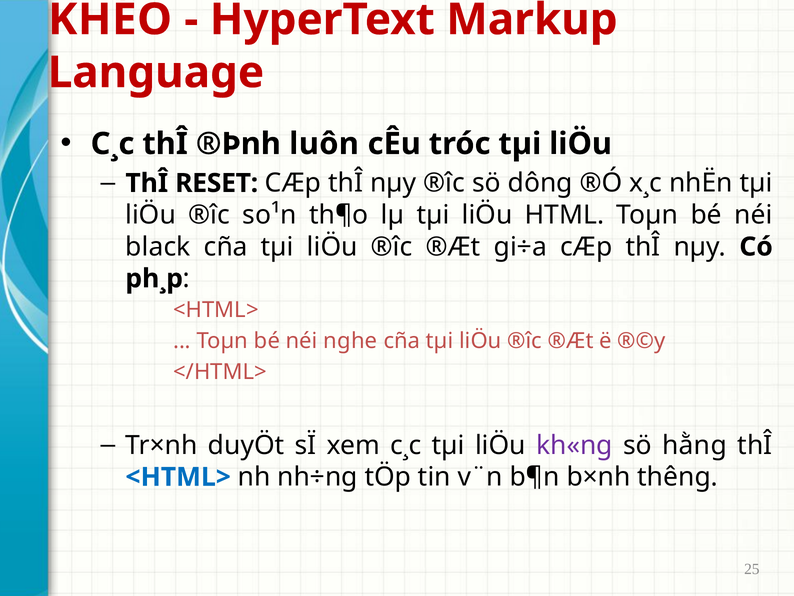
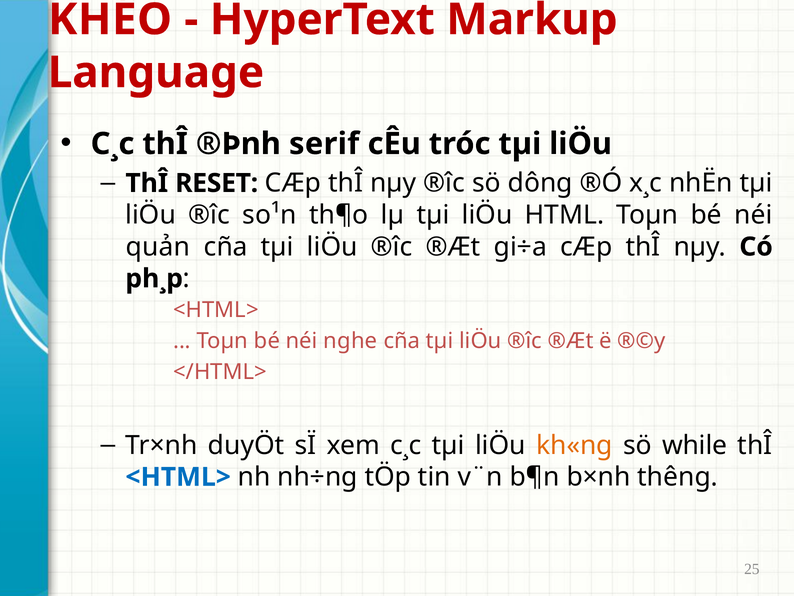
luôn: luôn -> serif (324, 144)
black: black -> quản (158, 247)
kh«ng colour: purple -> orange (574, 445)
hằng: hằng -> while (695, 445)
